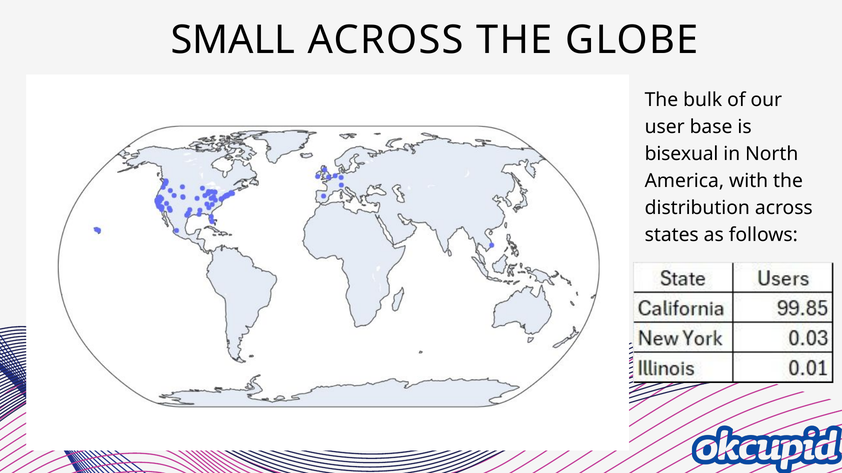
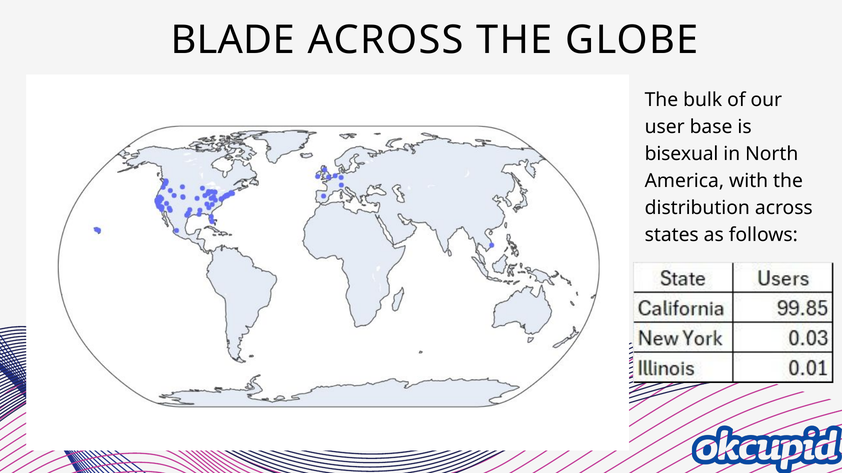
SMALL: SMALL -> BLADE (233, 40)
